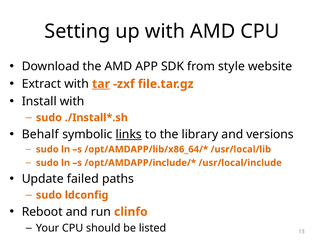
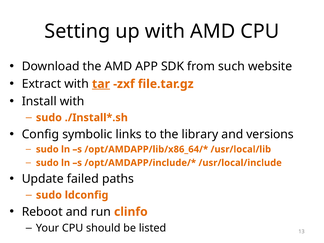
style: style -> such (231, 66)
Behalf: Behalf -> Config (40, 134)
links underline: present -> none (129, 134)
